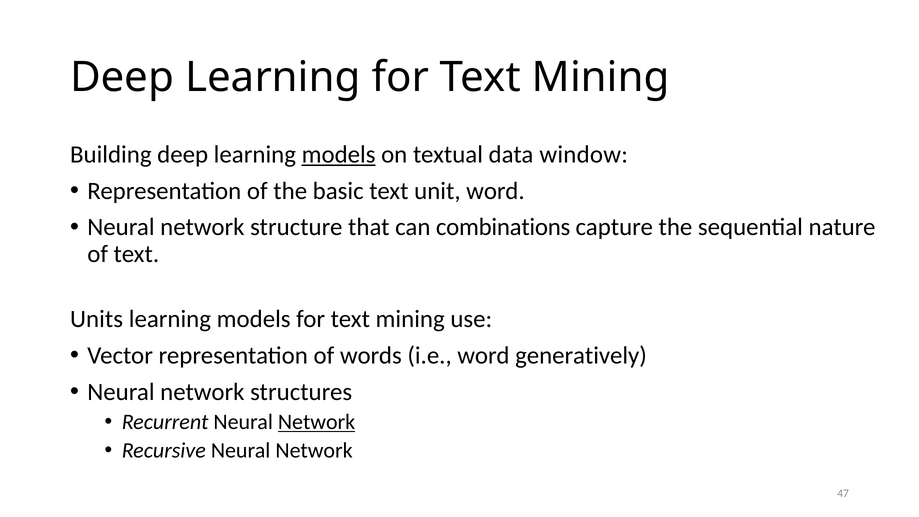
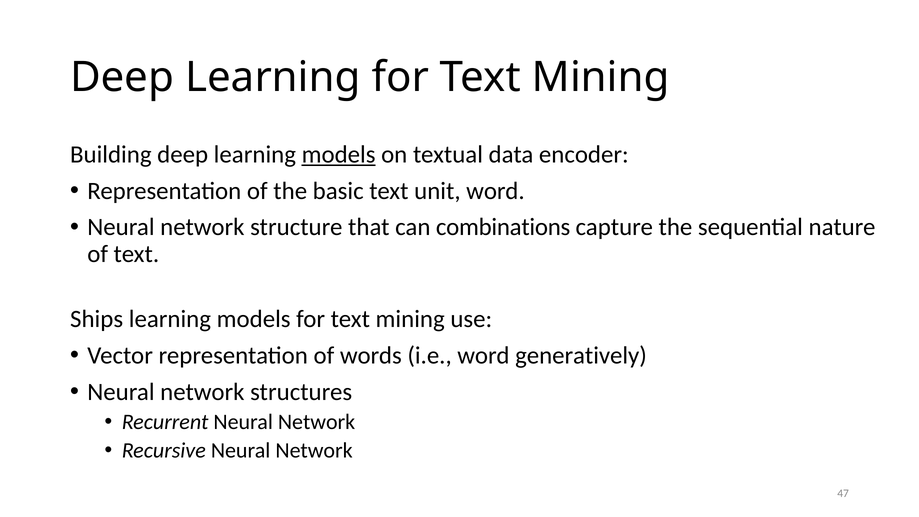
window: window -> encoder (584, 154)
Units: Units -> Ships (97, 319)
Network underline: present -> none (317, 422)
